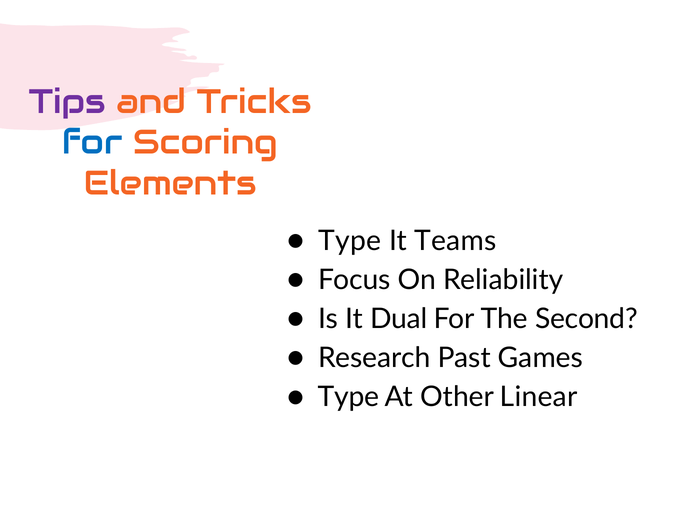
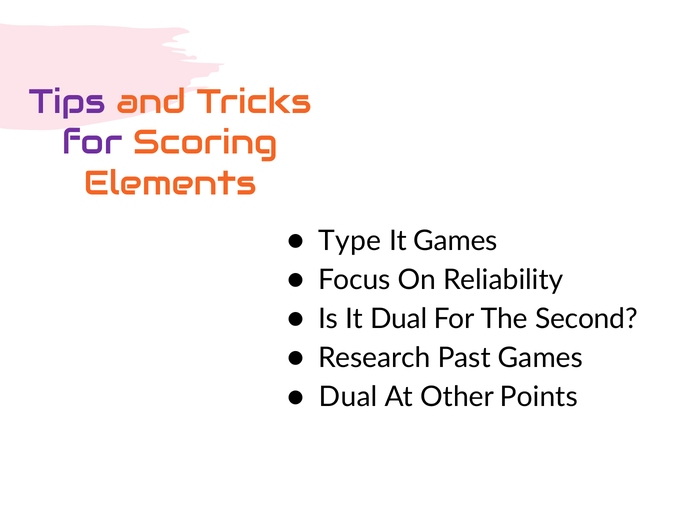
for colour: blue -> purple (92, 143)
It Teams: Teams -> Games (456, 241)
Type: Type -> Dual (348, 397)
Linear: Linear -> Points (539, 397)
